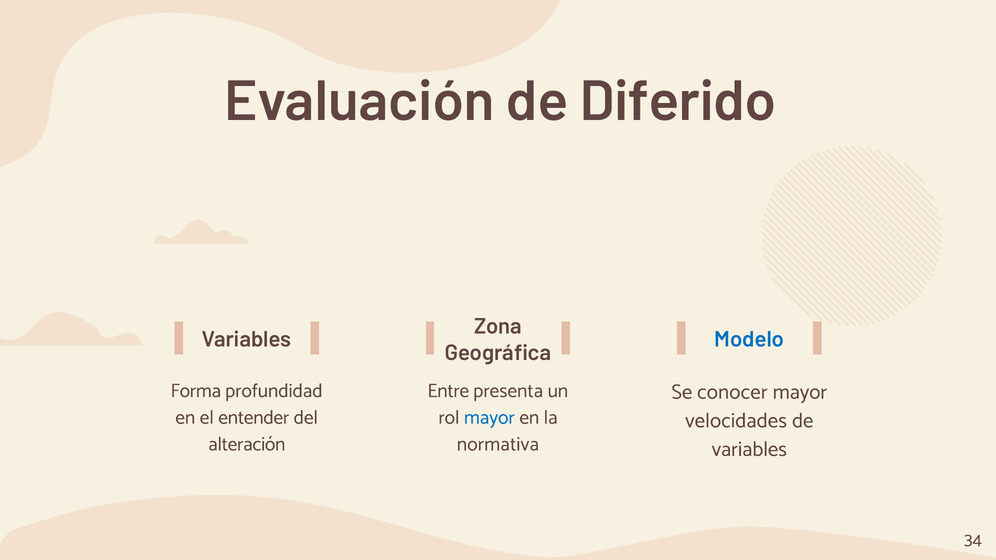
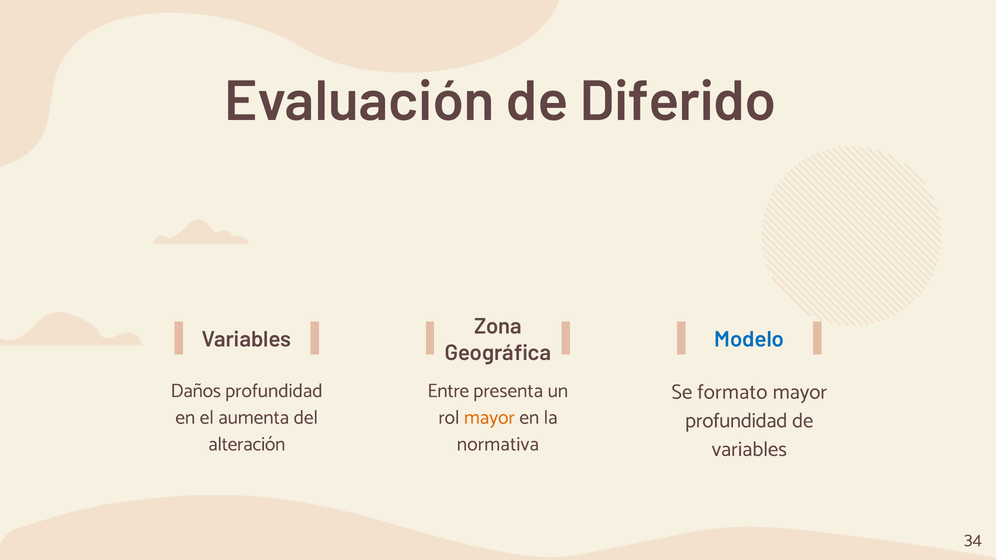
Forma: Forma -> Daños (196, 391)
conocer: conocer -> formato (732, 392)
entender: entender -> aumenta (254, 418)
mayor colour: blue -> orange (489, 418)
velocidades: velocidades -> profundidad (736, 421)
